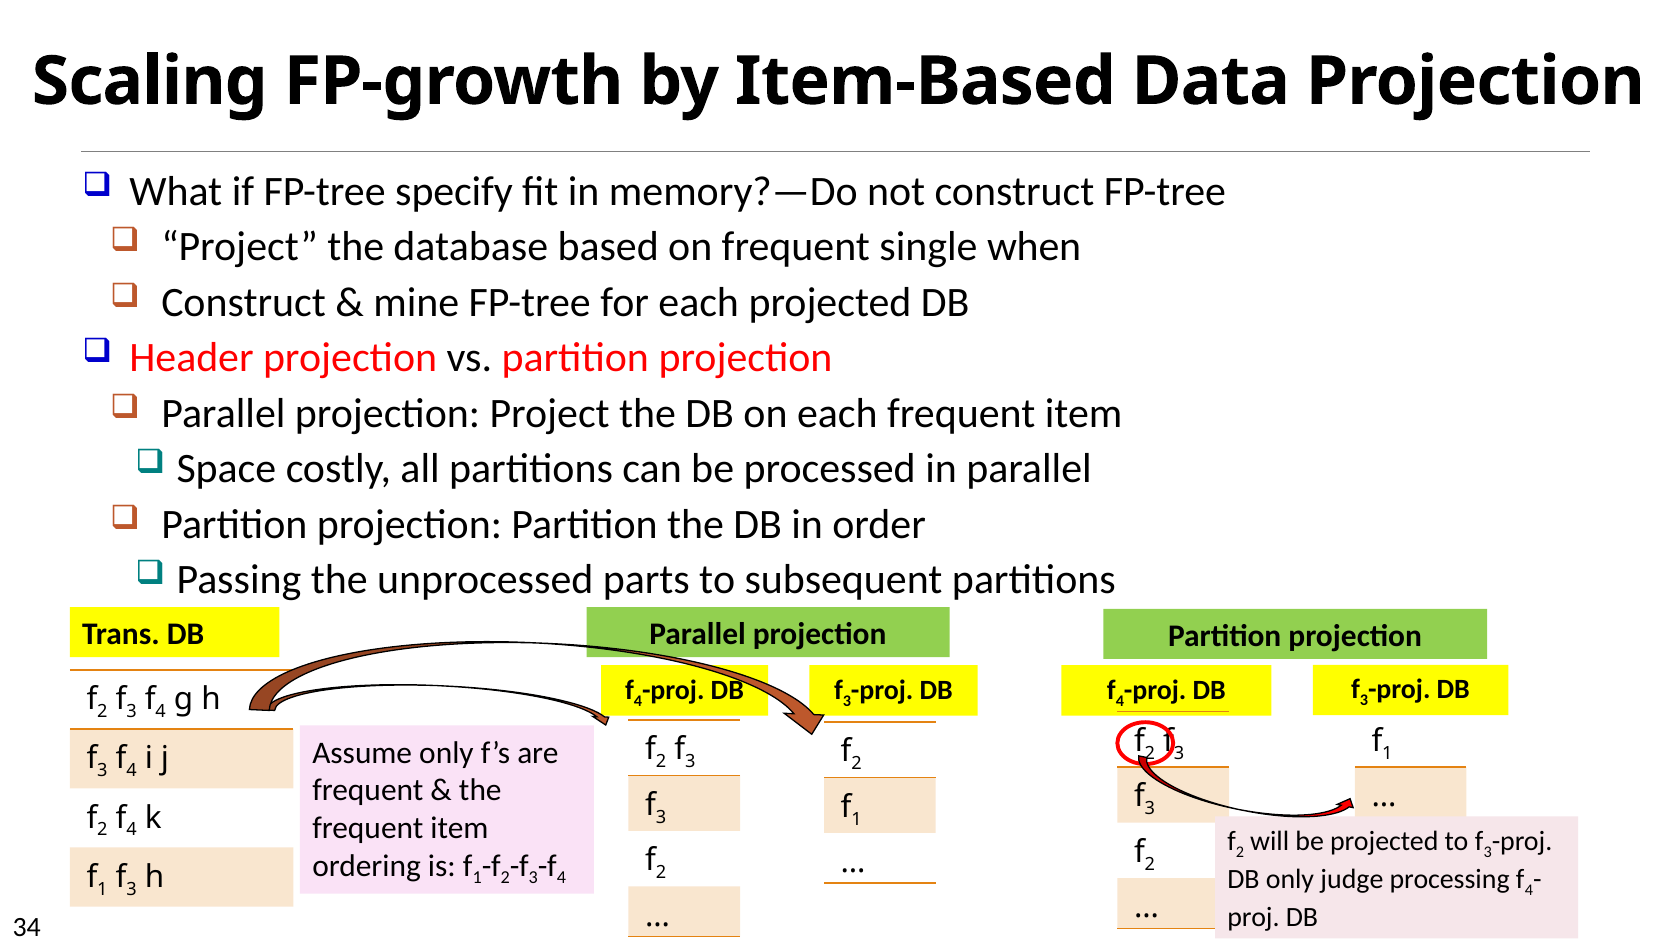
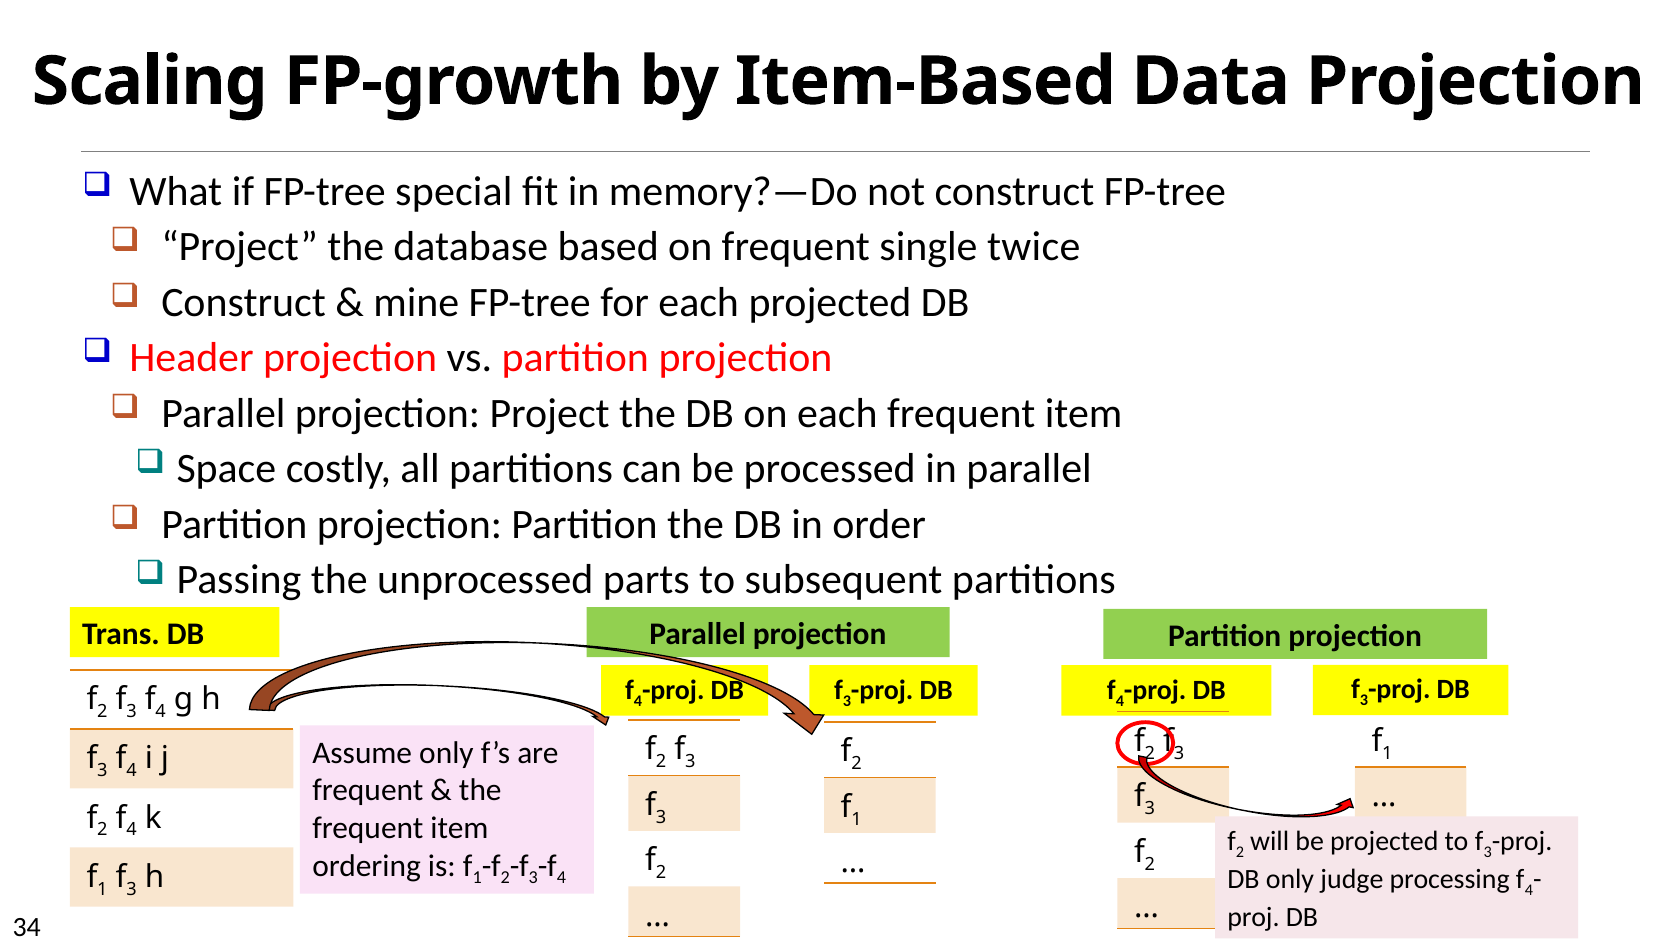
specify: specify -> special (454, 192)
when: when -> twice (1034, 247)
